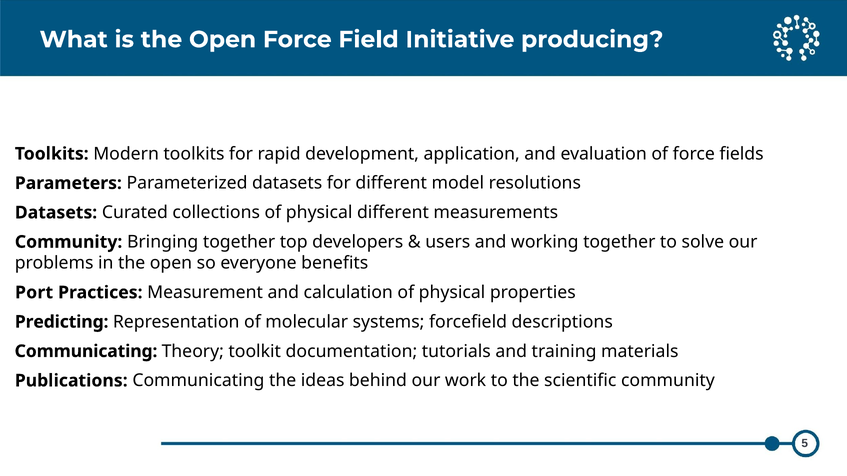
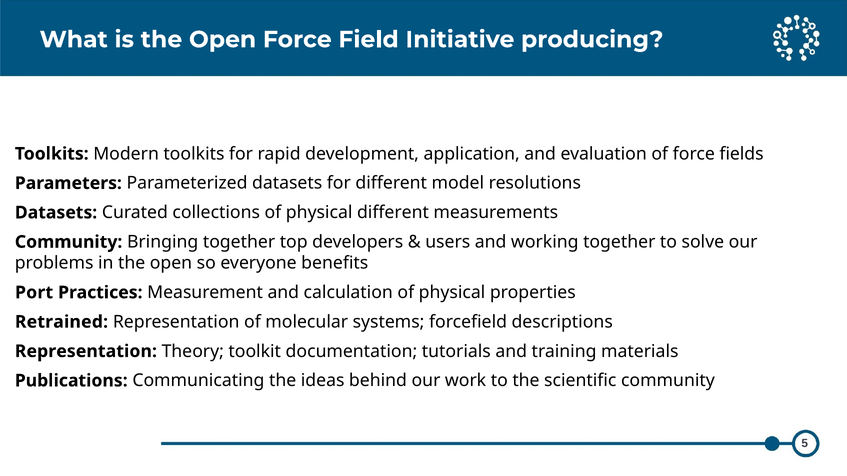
Predicting: Predicting -> Retrained (61, 322)
Communicating: Communicating -> Representation (86, 352)
